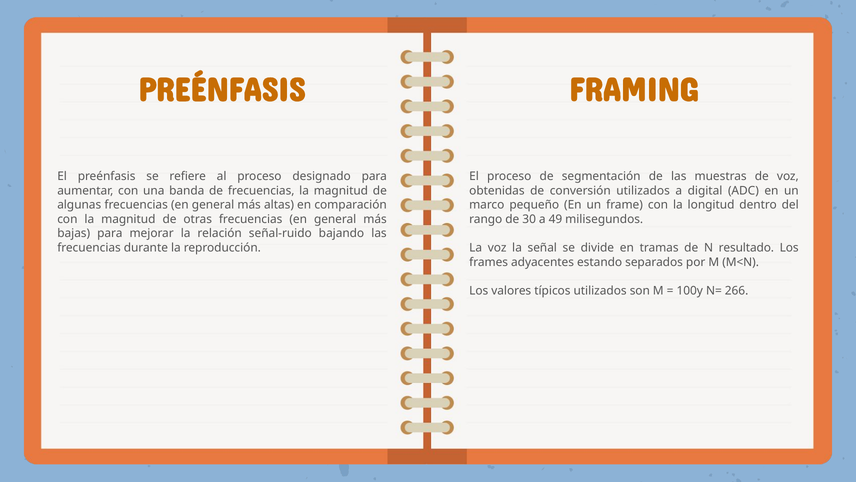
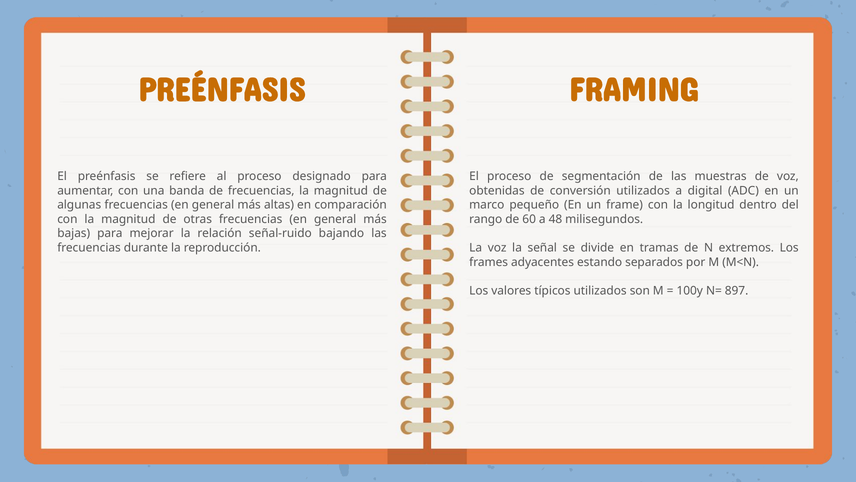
30: 30 -> 60 (529, 219)
49: 49 -> 48 (555, 219)
resultado: resultado -> extremos (746, 248)
266: 266 -> 897 (737, 290)
